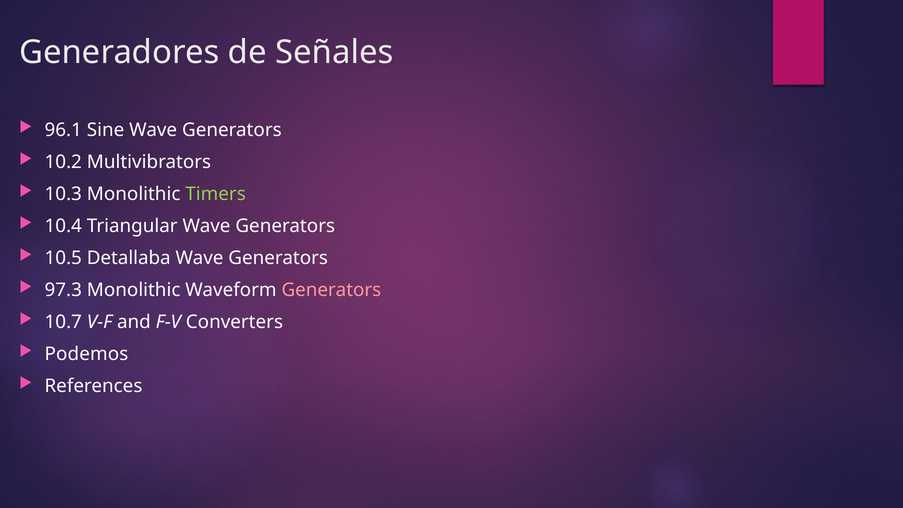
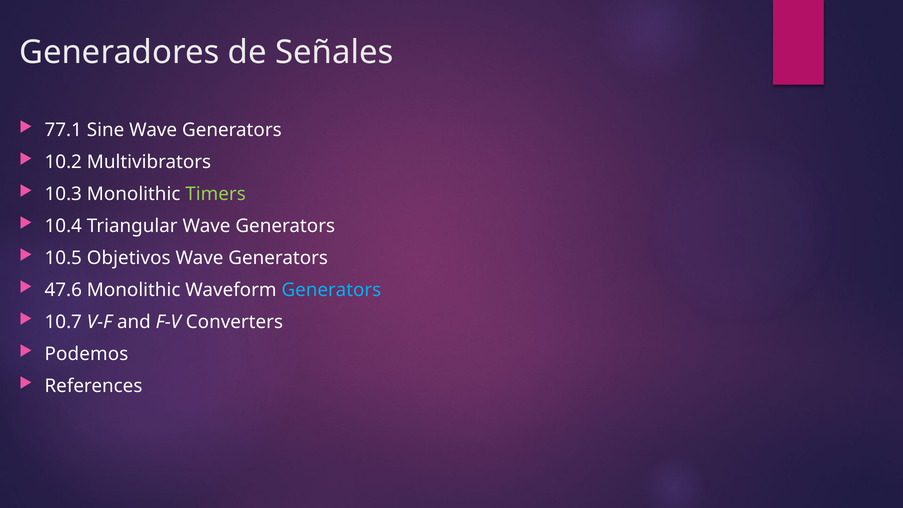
96.1: 96.1 -> 77.1 (63, 130)
Detallaba: Detallaba -> Objetivos (129, 258)
97.3: 97.3 -> 47.6 (63, 290)
Generators colour: pink -> light blue (331, 290)
